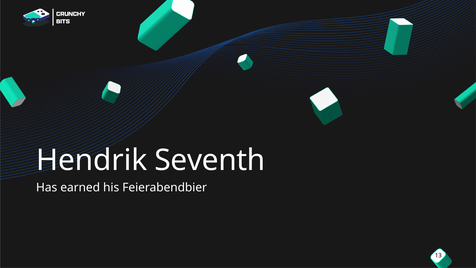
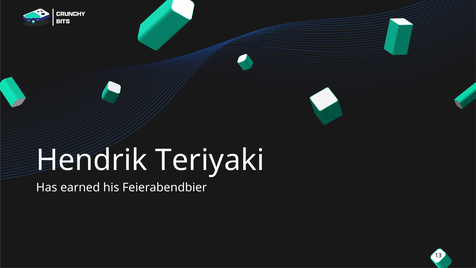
Seventh: Seventh -> Teriyaki (210, 160)
